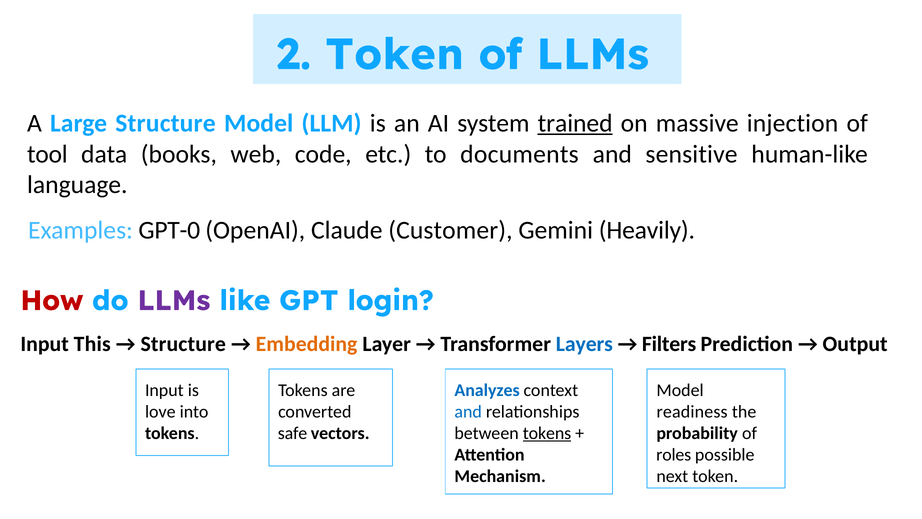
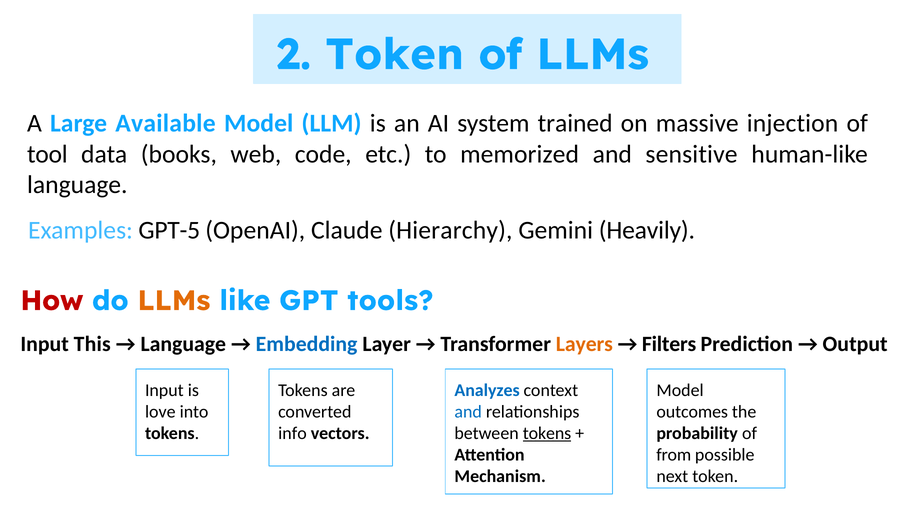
Large Structure: Structure -> Available (165, 123)
trained underline: present -> none (575, 123)
documents: documents -> memorized (520, 154)
GPT-0: GPT-0 -> GPT-5 (169, 230)
Customer: Customer -> Hierarchy (450, 230)
LLMs colour: purple -> orange (174, 301)
login: login -> tools (390, 301)
Structure: Structure -> Language (183, 344)
Embedding colour: orange -> blue (307, 344)
Layers colour: blue -> orange (584, 344)
readiness: readiness -> outcomes (692, 411)
safe: safe -> info (292, 433)
roles: roles -> from (674, 455)
